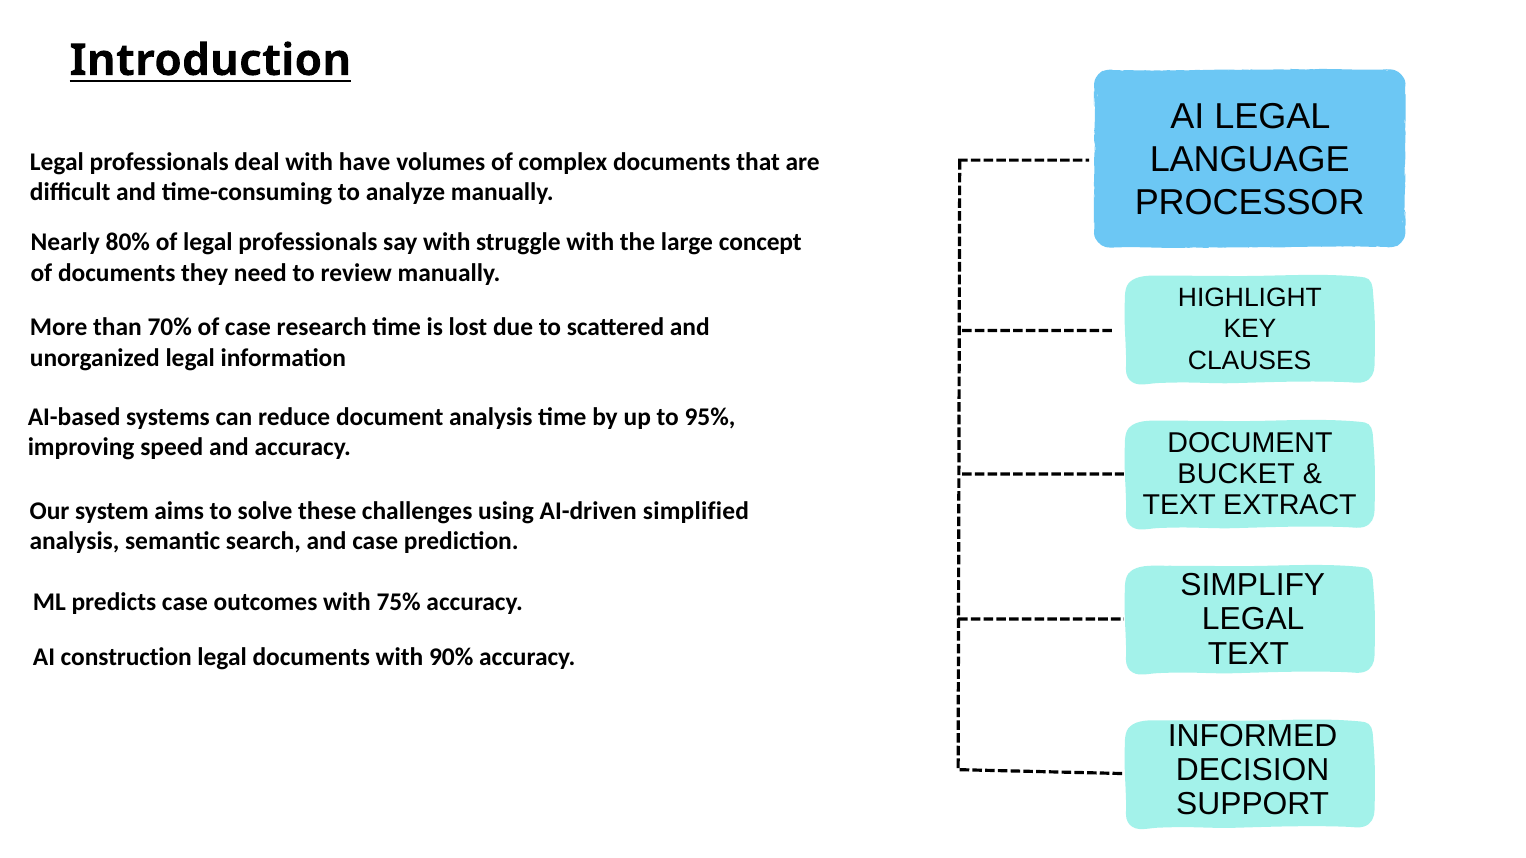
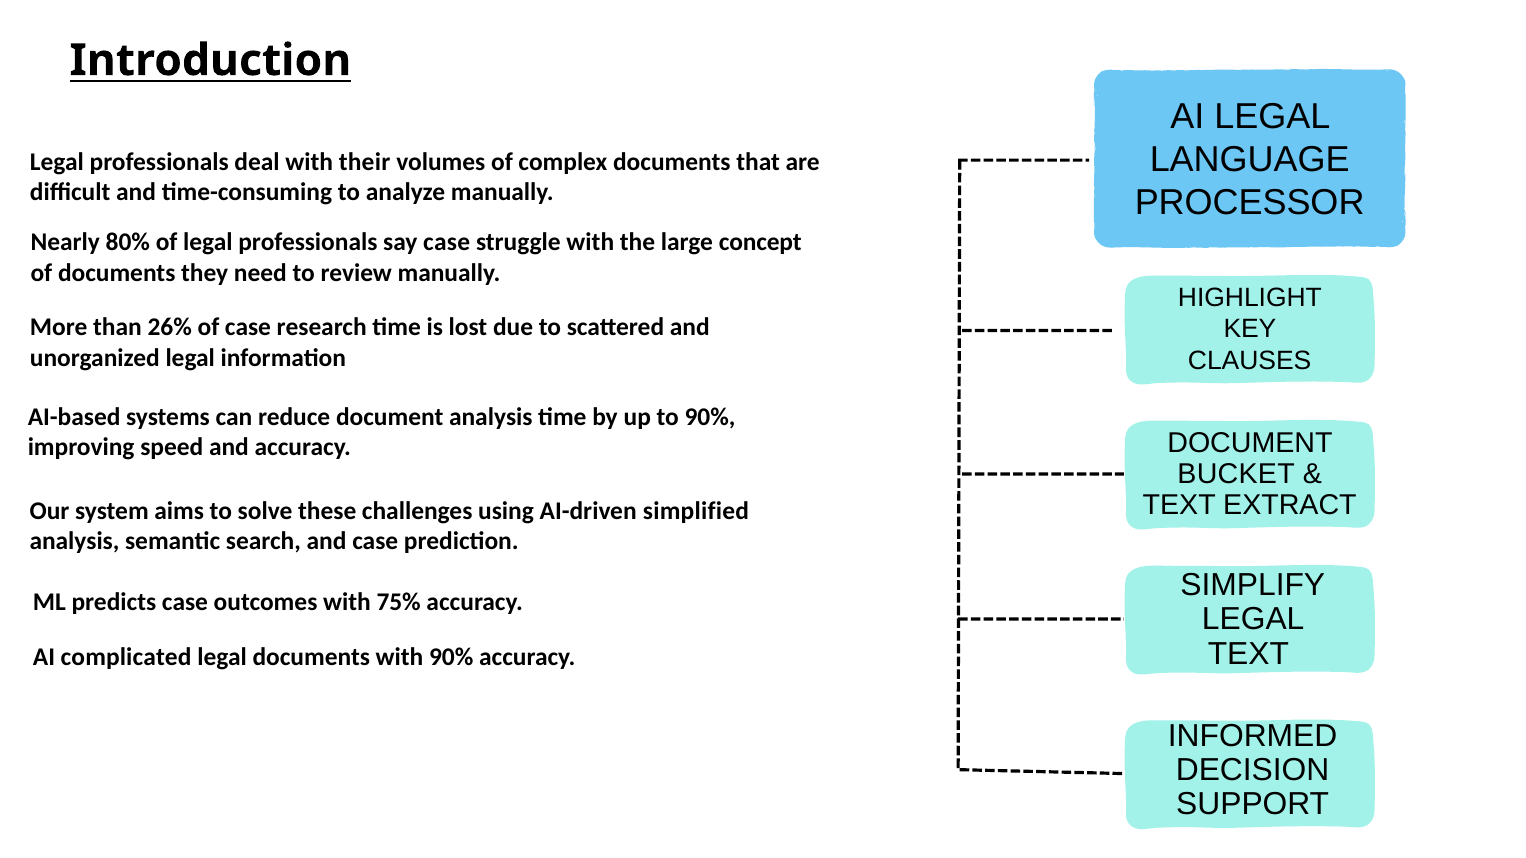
have: have -> their (365, 162)
say with: with -> case (447, 243)
70%: 70% -> 26% (170, 328)
to 95%: 95% -> 90% (710, 417)
construction: construction -> complicated (126, 658)
